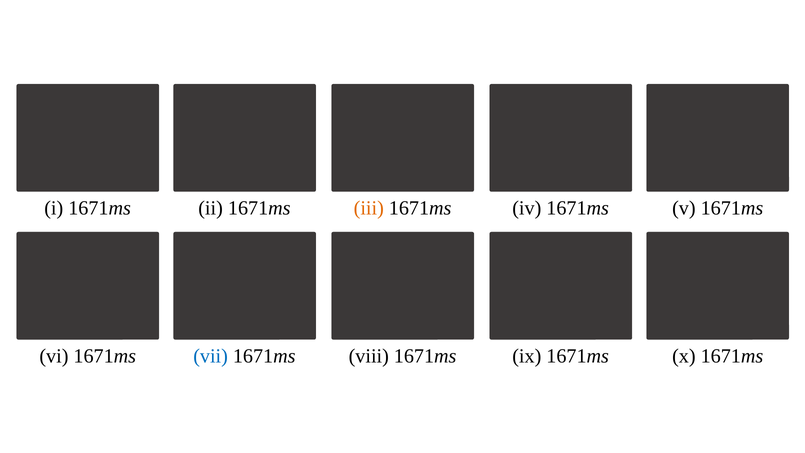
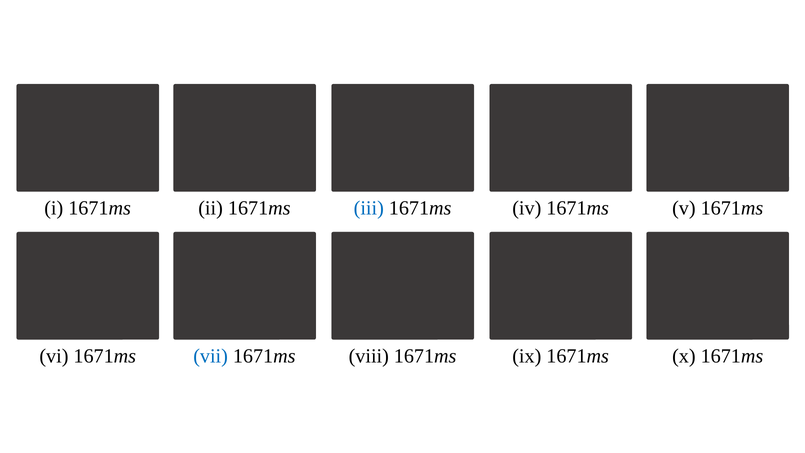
iii colour: orange -> blue (369, 208)
